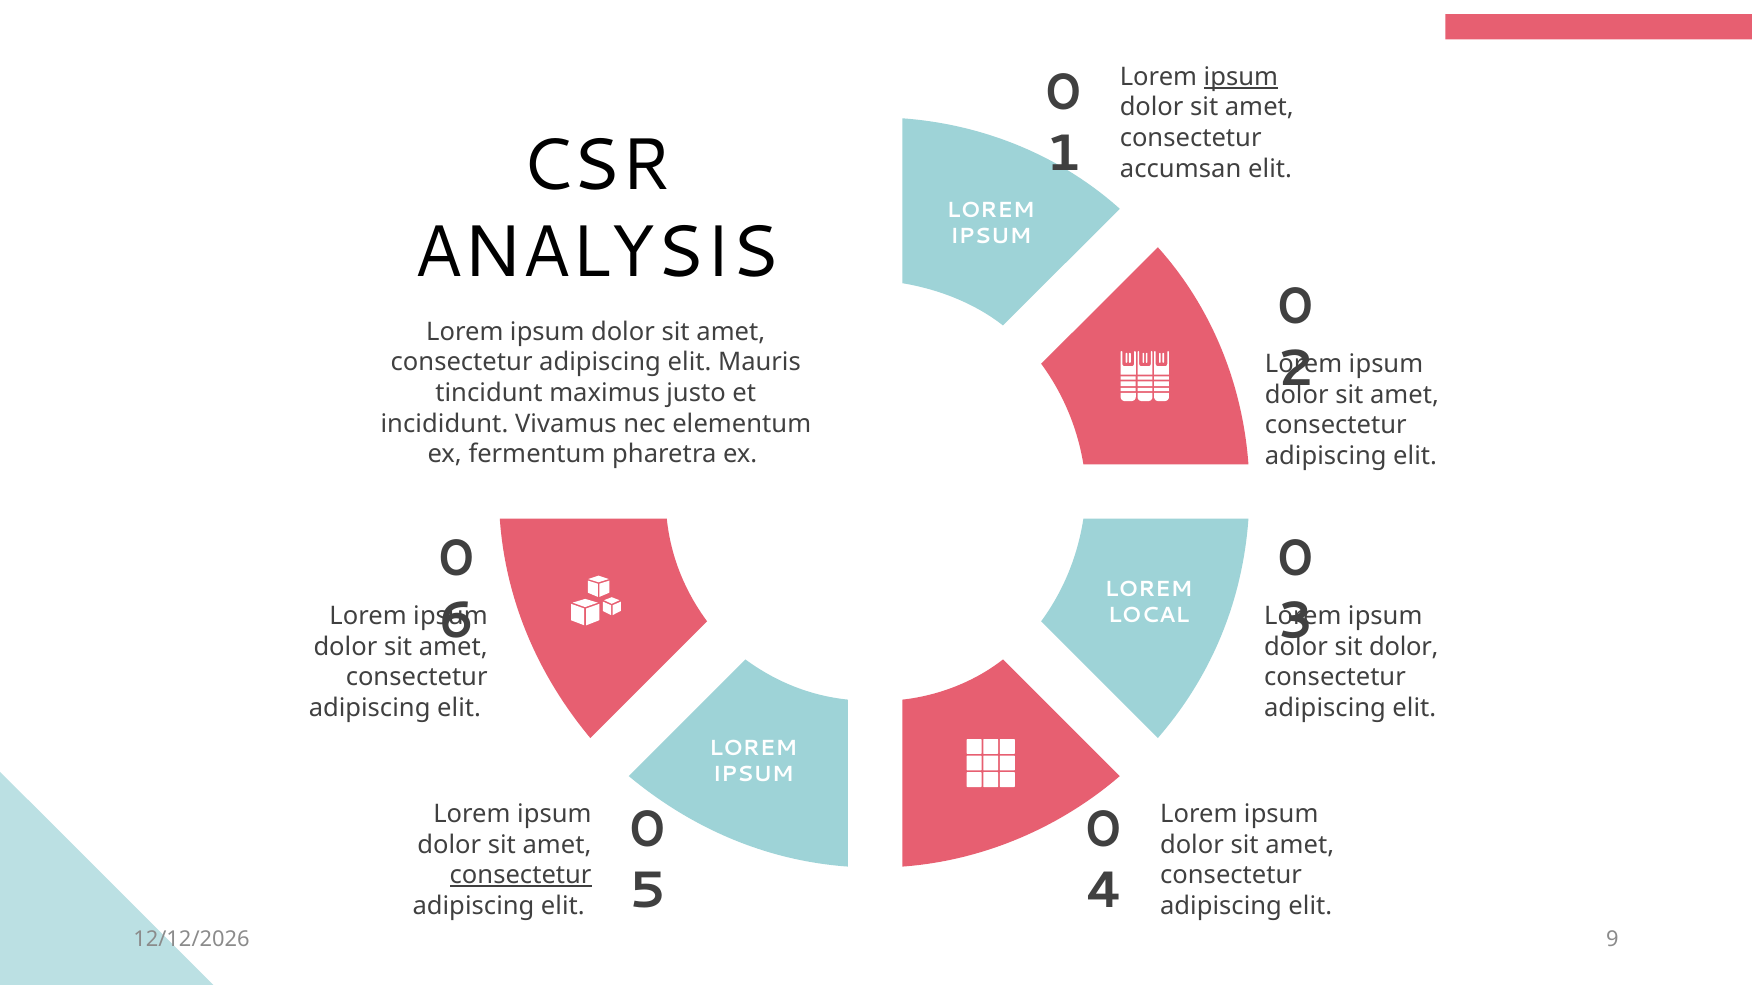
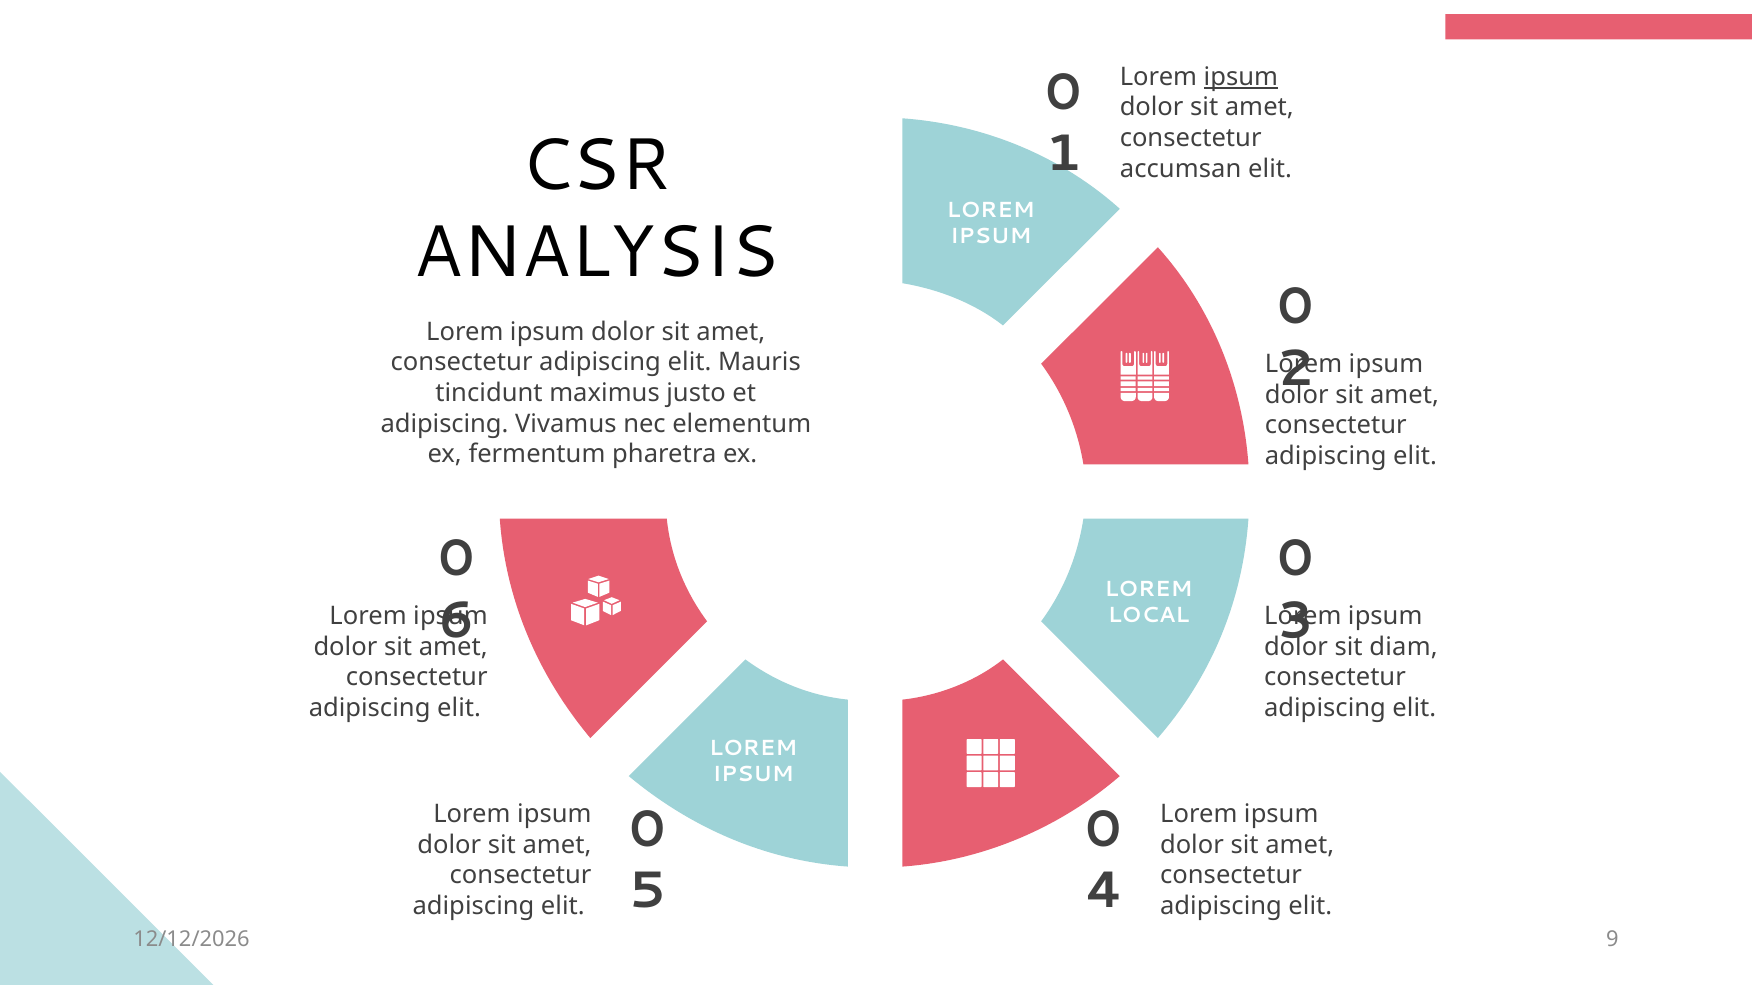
incididunt: incididunt -> adipiscing (445, 424)
sit dolor: dolor -> diam (1404, 647)
consectetur underline: present -> none (521, 876)
